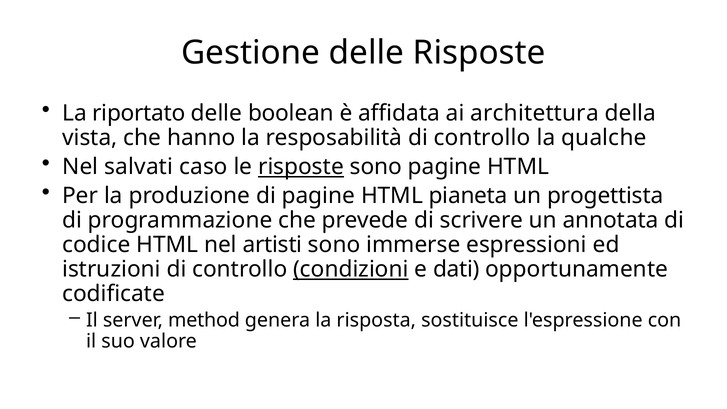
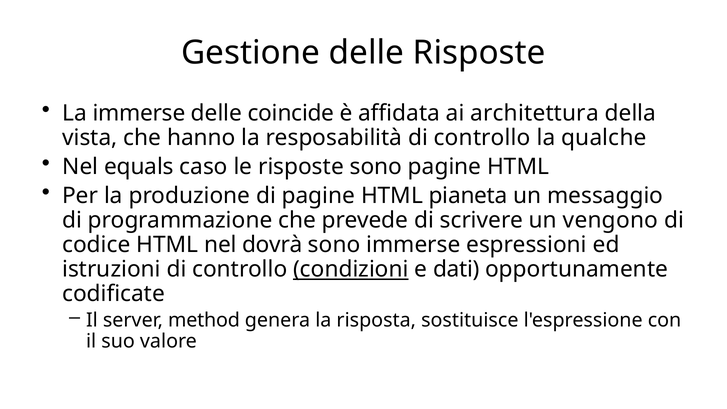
La riportato: riportato -> immerse (139, 113)
boolean: boolean -> coincide (291, 113)
salvati: salvati -> equals (139, 167)
risposte underline: present -> none (301, 167)
progettista: progettista -> messaggio (605, 196)
annotata: annotata -> vengono (611, 220)
artisti: artisti -> dovrà (272, 245)
